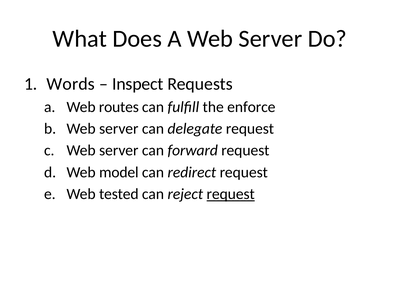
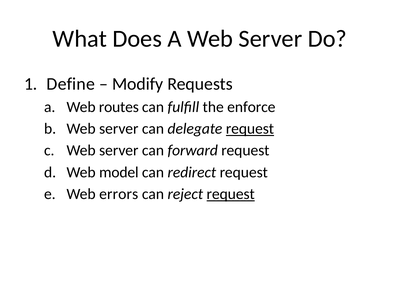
Words: Words -> Define (71, 84)
Inspect: Inspect -> Modify (138, 84)
request underline: none -> present (250, 129)
tested: tested -> errors (119, 194)
